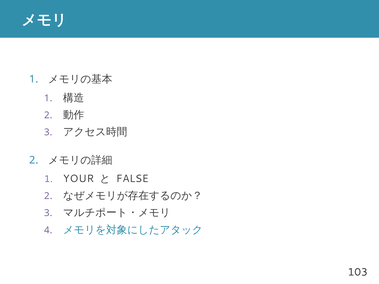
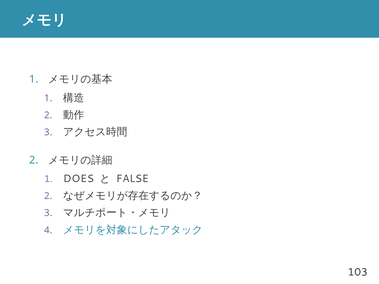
YOUR: YOUR -> DOES (79, 179)
